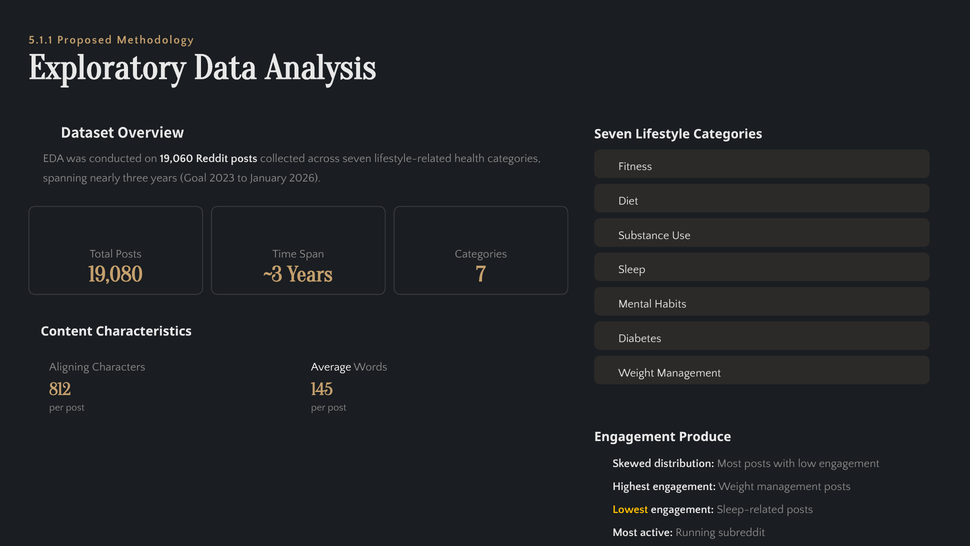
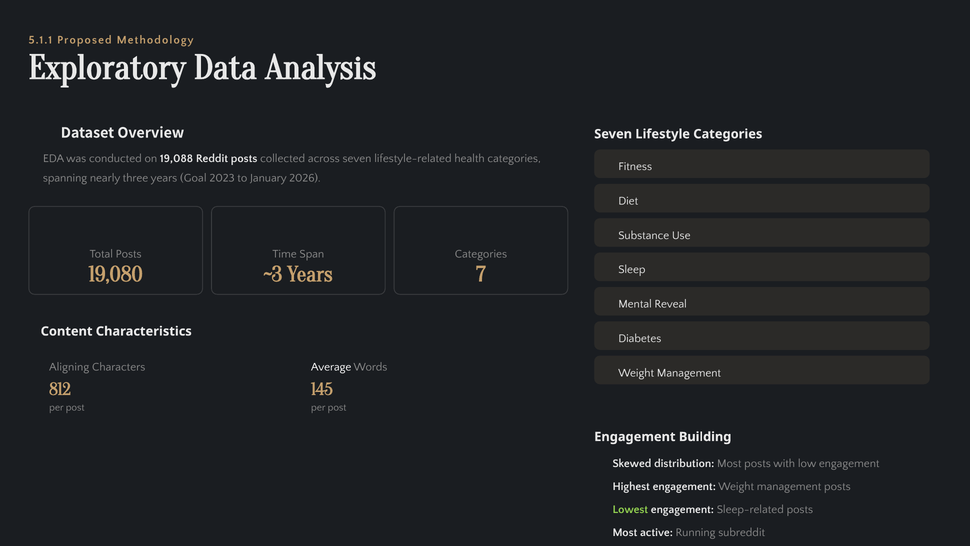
19,060: 19,060 -> 19,088 (176, 158)
Habits: Habits -> Reveal (671, 304)
Produce: Produce -> Building (705, 437)
Lowest colour: yellow -> light green (630, 509)
